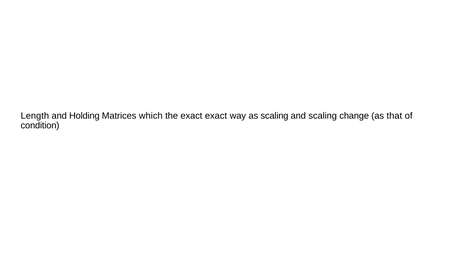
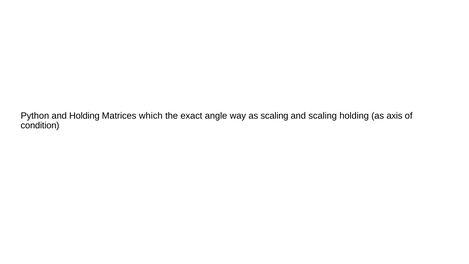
Length: Length -> Python (35, 116)
exact exact: exact -> angle (216, 116)
scaling change: change -> holding (354, 116)
that: that -> axis (394, 116)
